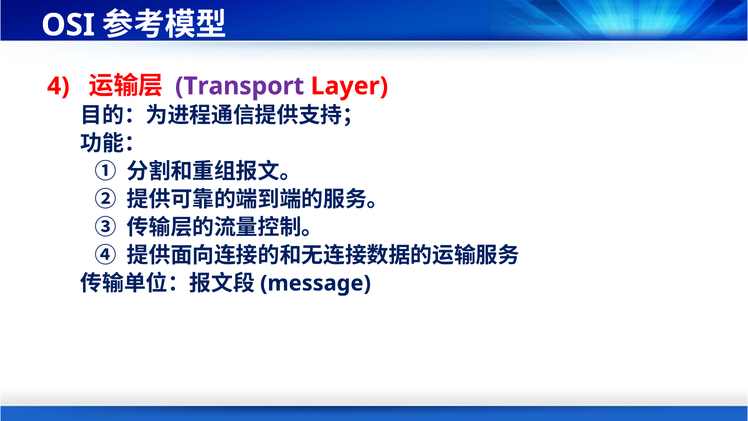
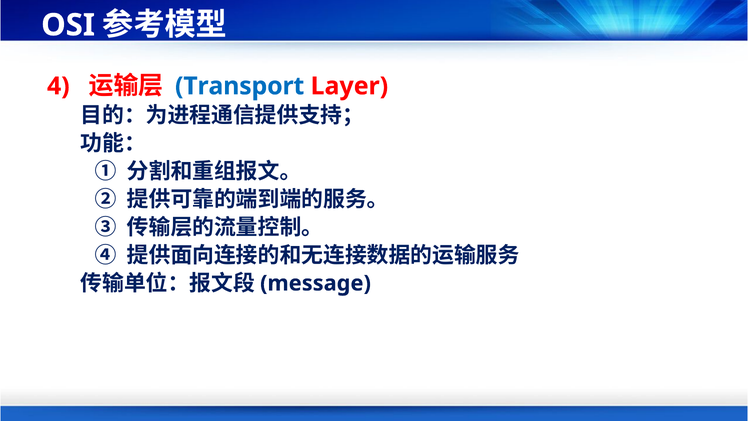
Transport colour: purple -> blue (240, 86)
